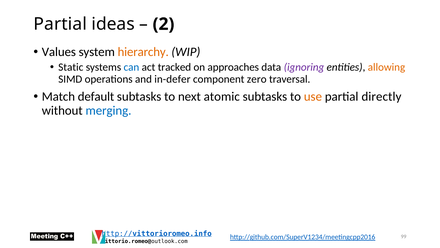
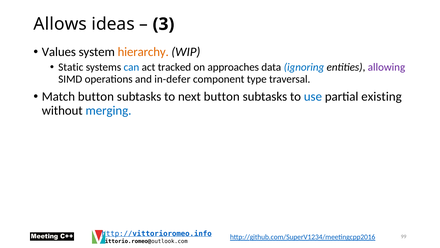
Partial: Partial -> Allows (60, 24)
2: 2 -> 3 (163, 24)
ignoring colour: purple -> blue (304, 67)
allowing colour: orange -> purple (387, 67)
zero: zero -> type (257, 79)
Match default: default -> button (96, 96)
next atomic: atomic -> button (222, 96)
use colour: orange -> blue (313, 96)
directly: directly -> existing (382, 96)
